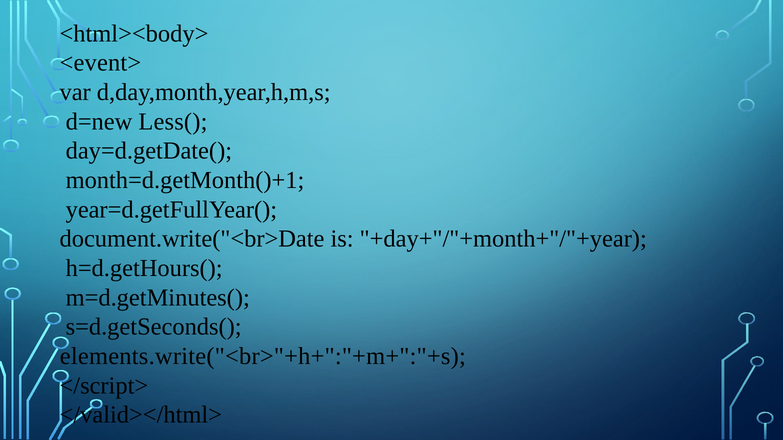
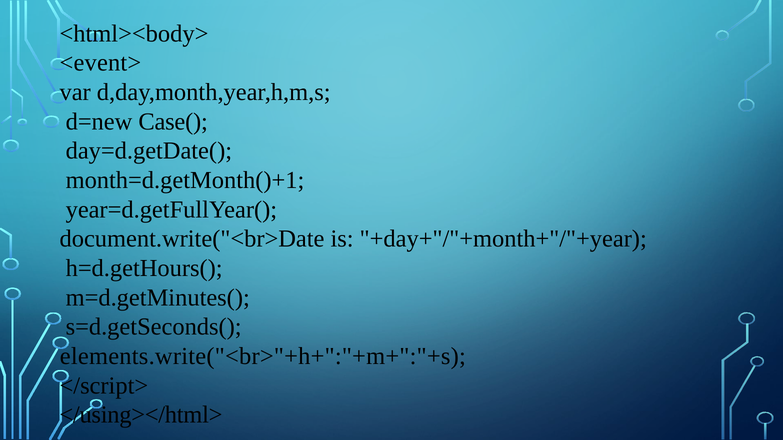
Less(: Less( -> Case( (173, 122)
</valid></html>: </valid></html> -> </using></html> (141, 415)
